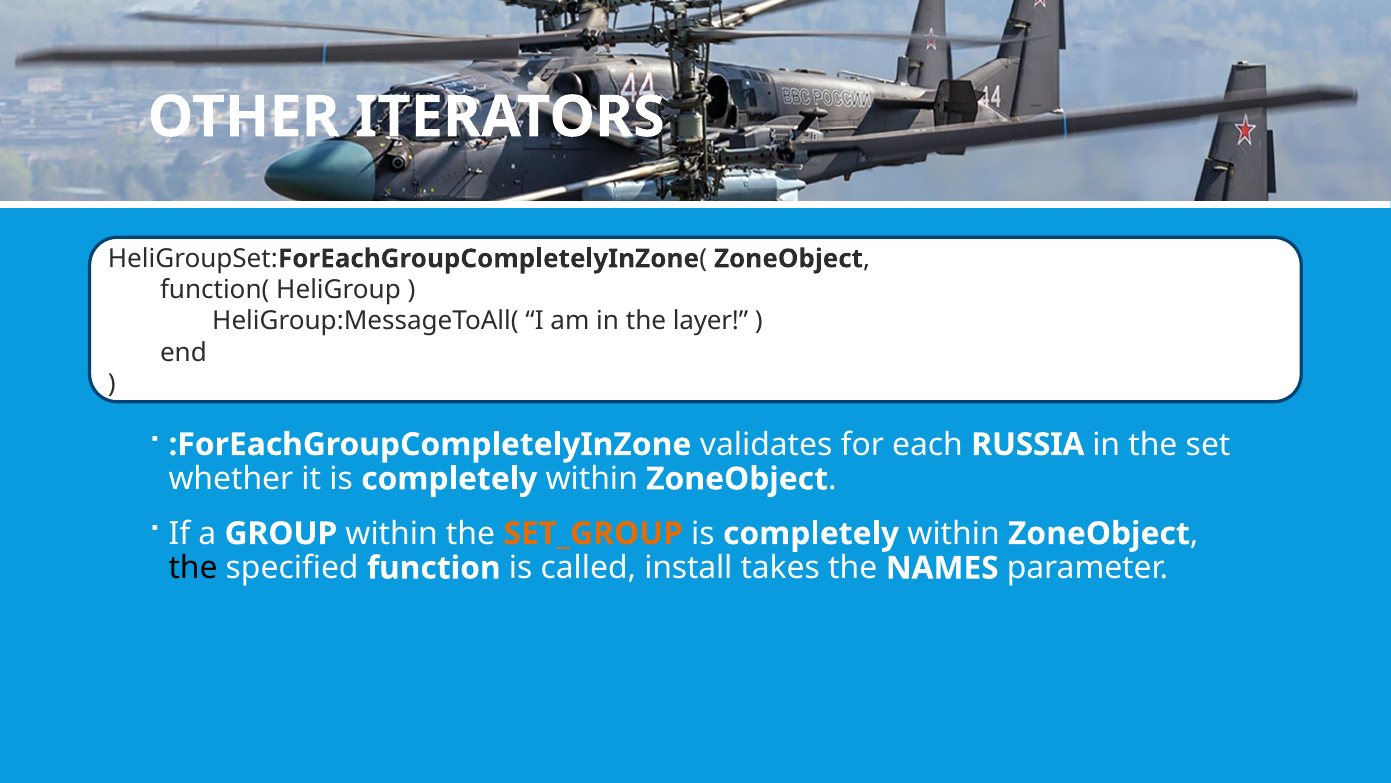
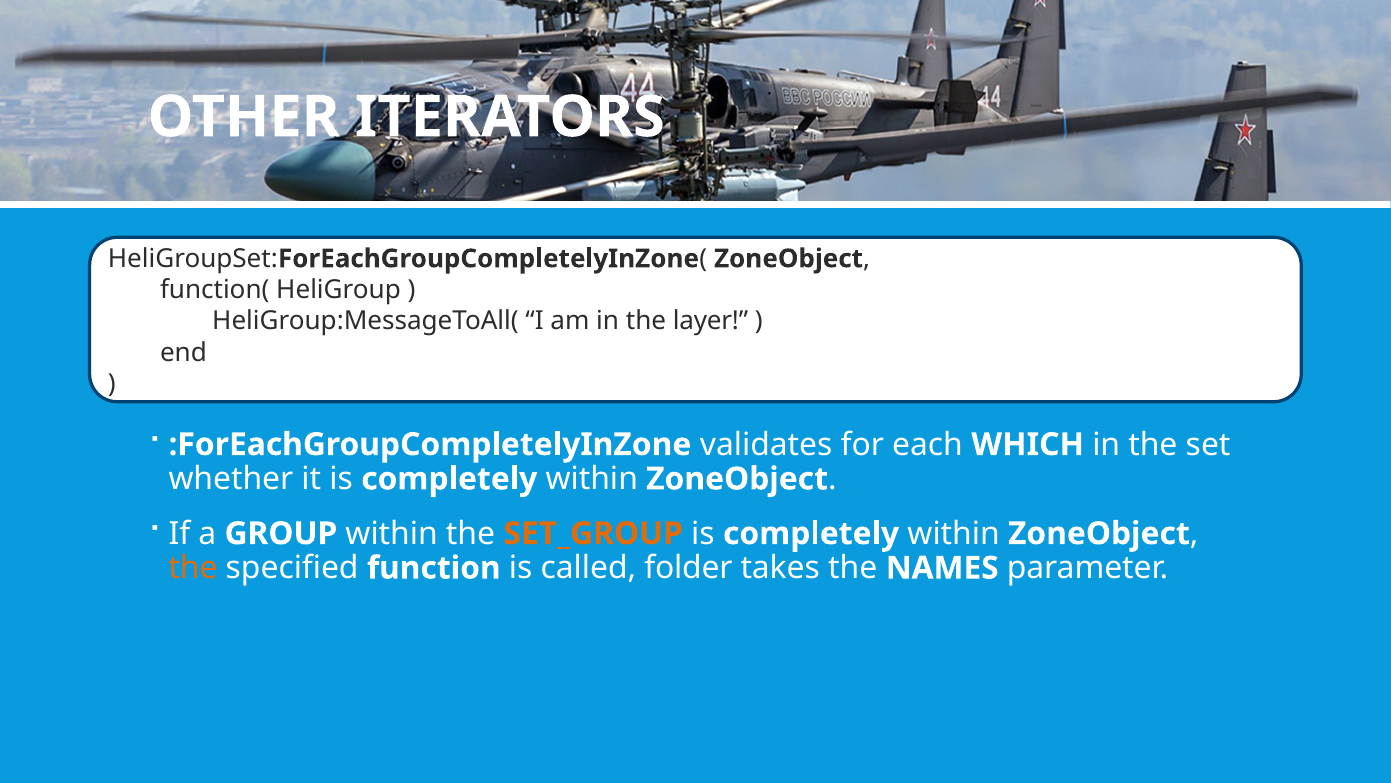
RUSSIA: RUSSIA -> WHICH (1028, 444)
the colour: black -> orange (193, 568)
install: install -> folder (688, 568)
